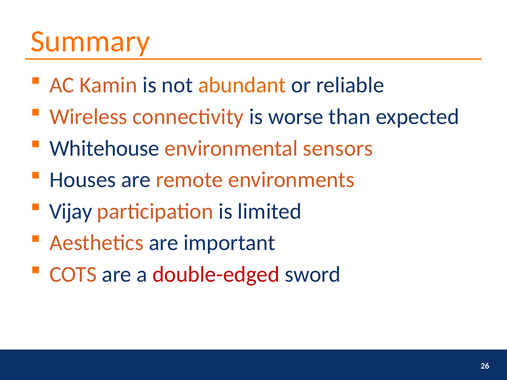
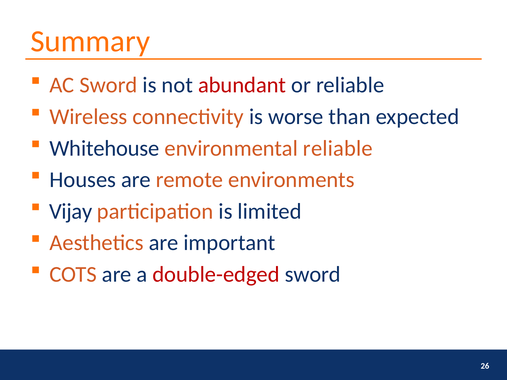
AC Kamin: Kamin -> Sword (108, 85)
abundant colour: orange -> red (242, 85)
environmental sensors: sensors -> reliable (338, 148)
